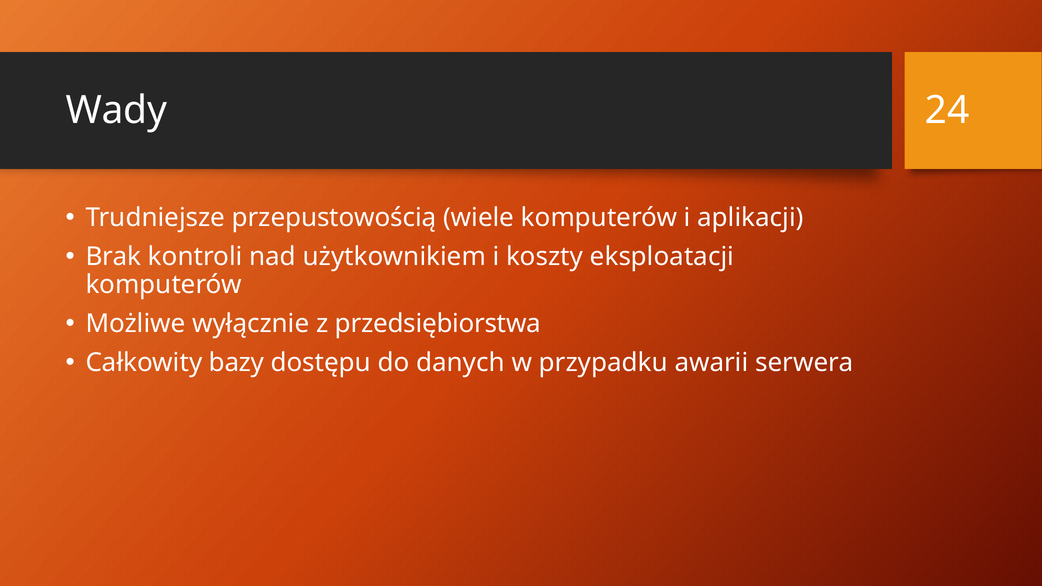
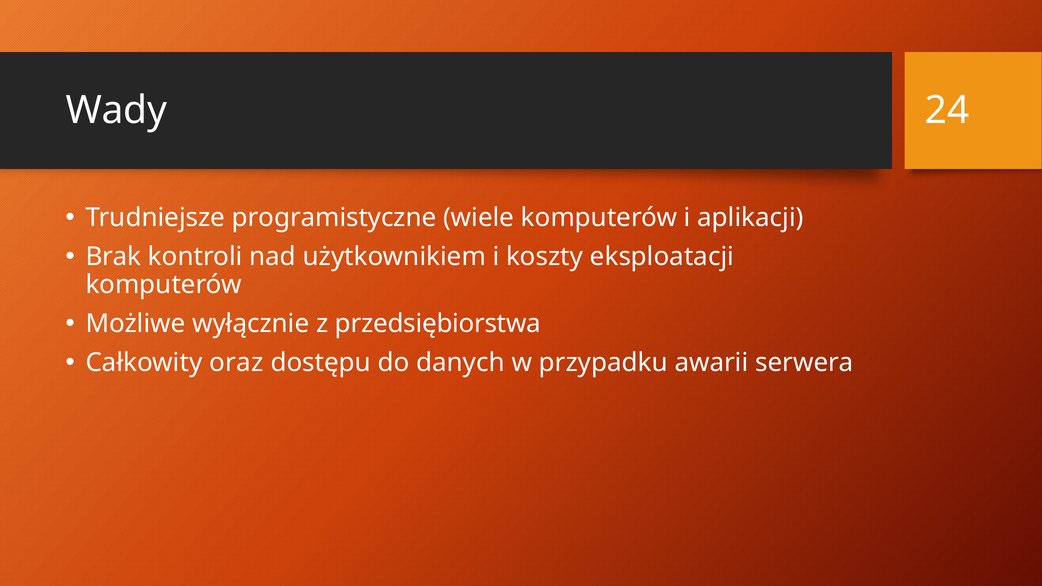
przepustowością: przepustowością -> programistyczne (334, 218)
bazy: bazy -> oraz (236, 363)
